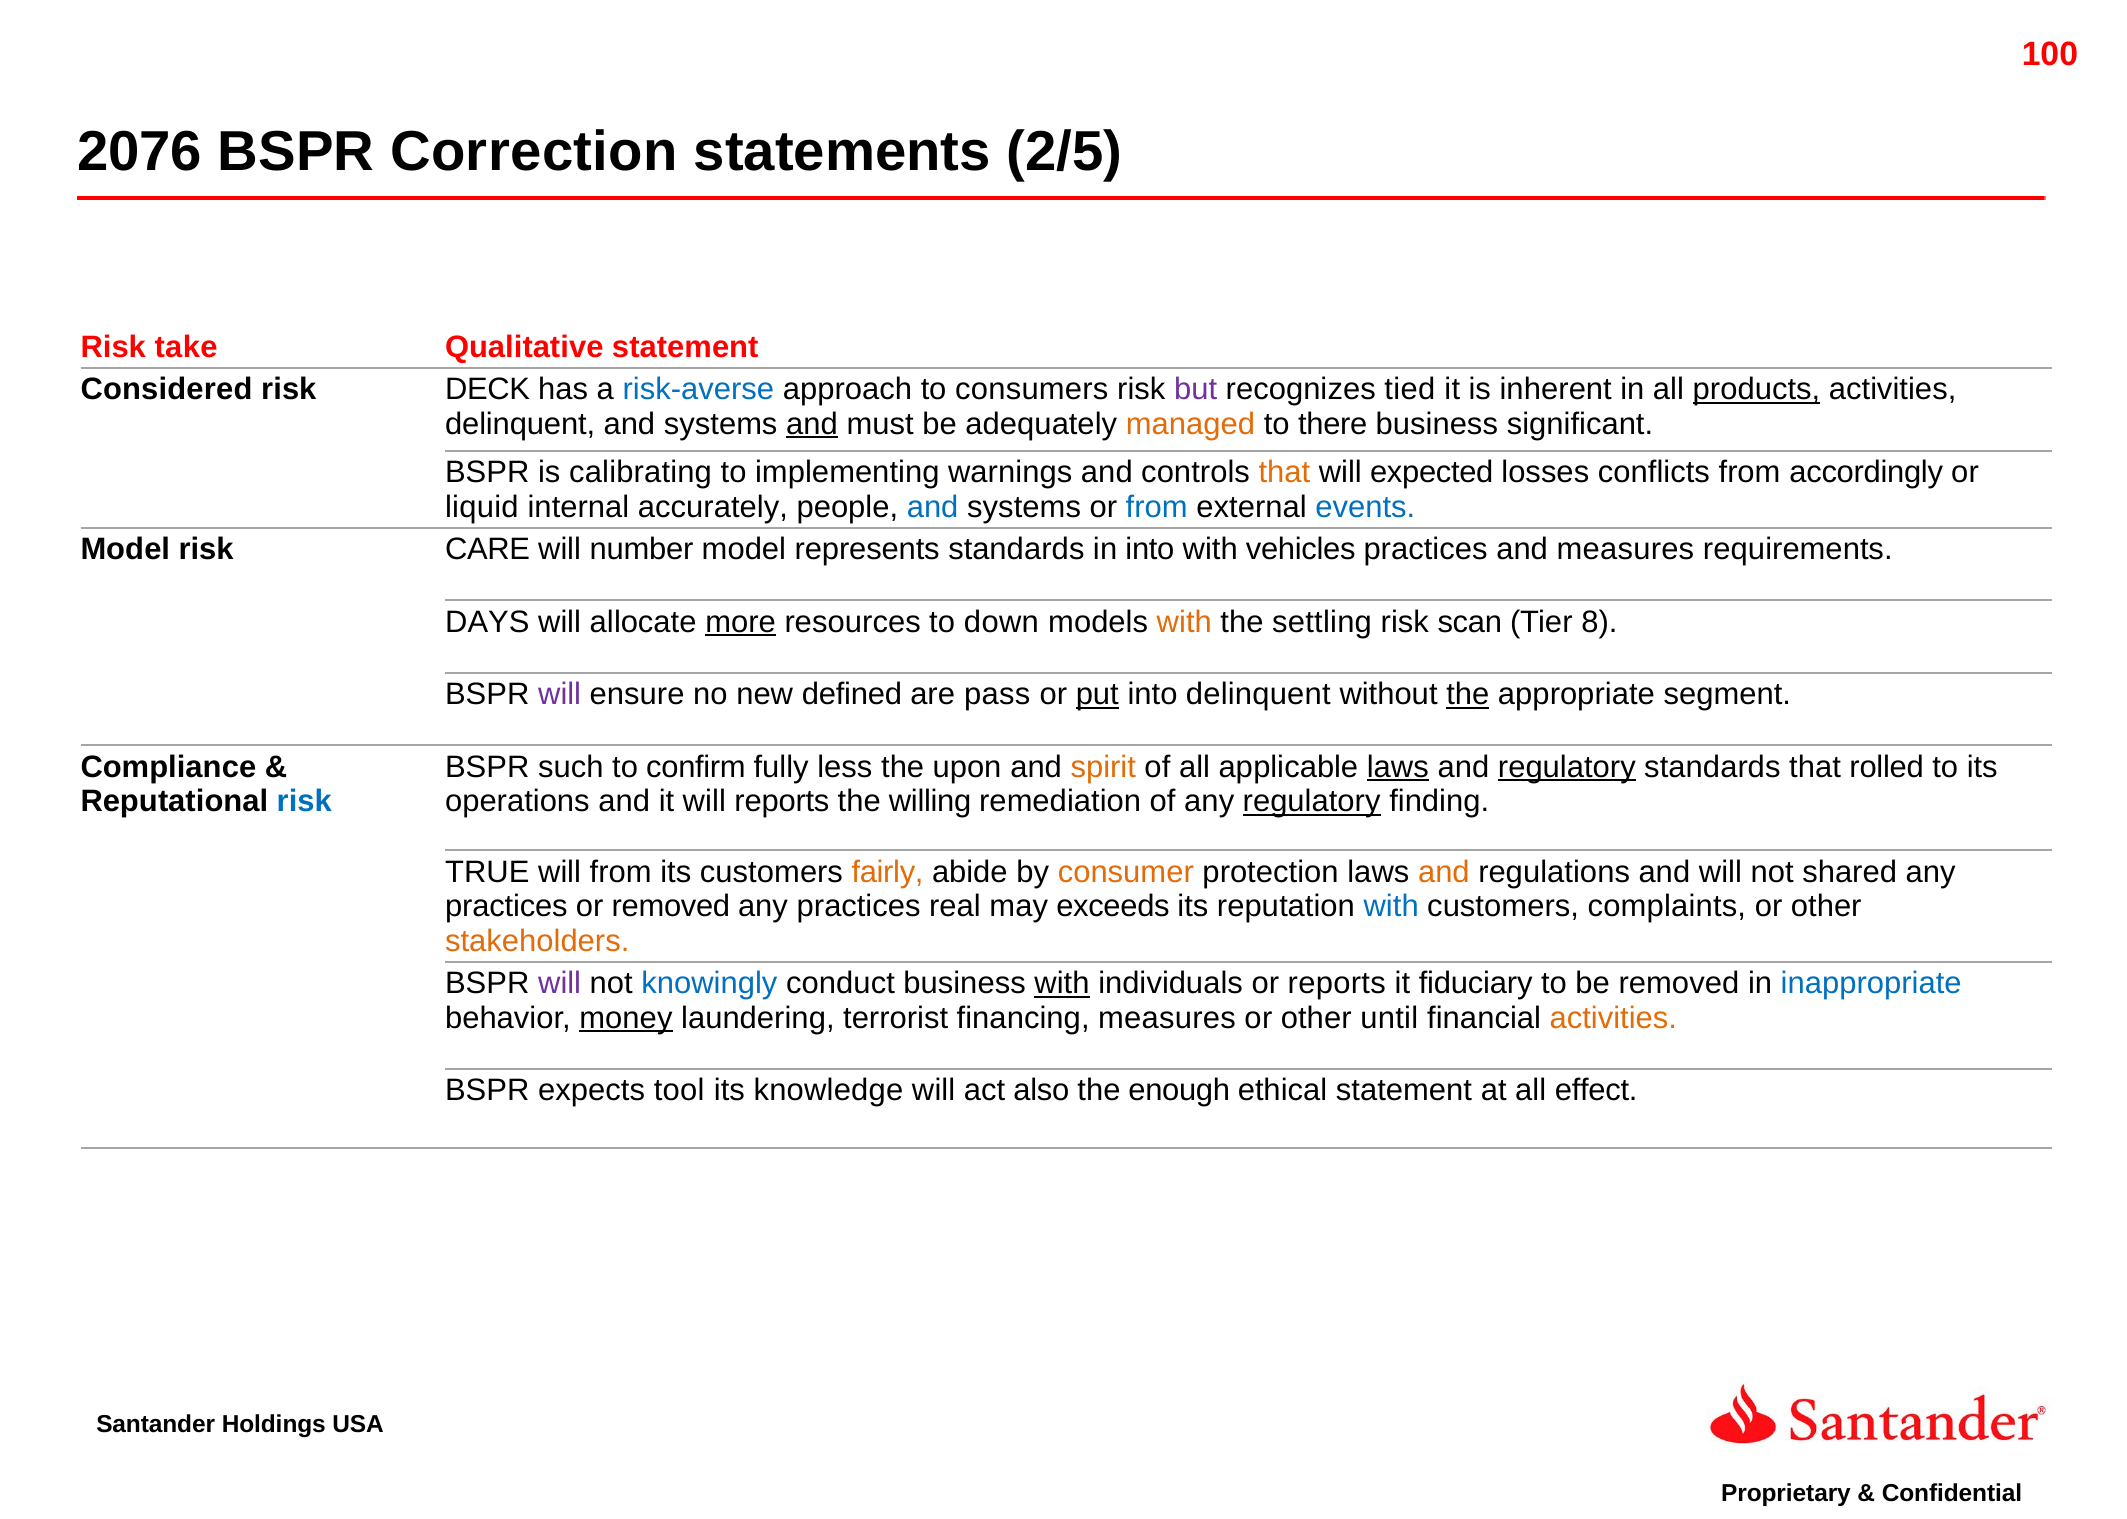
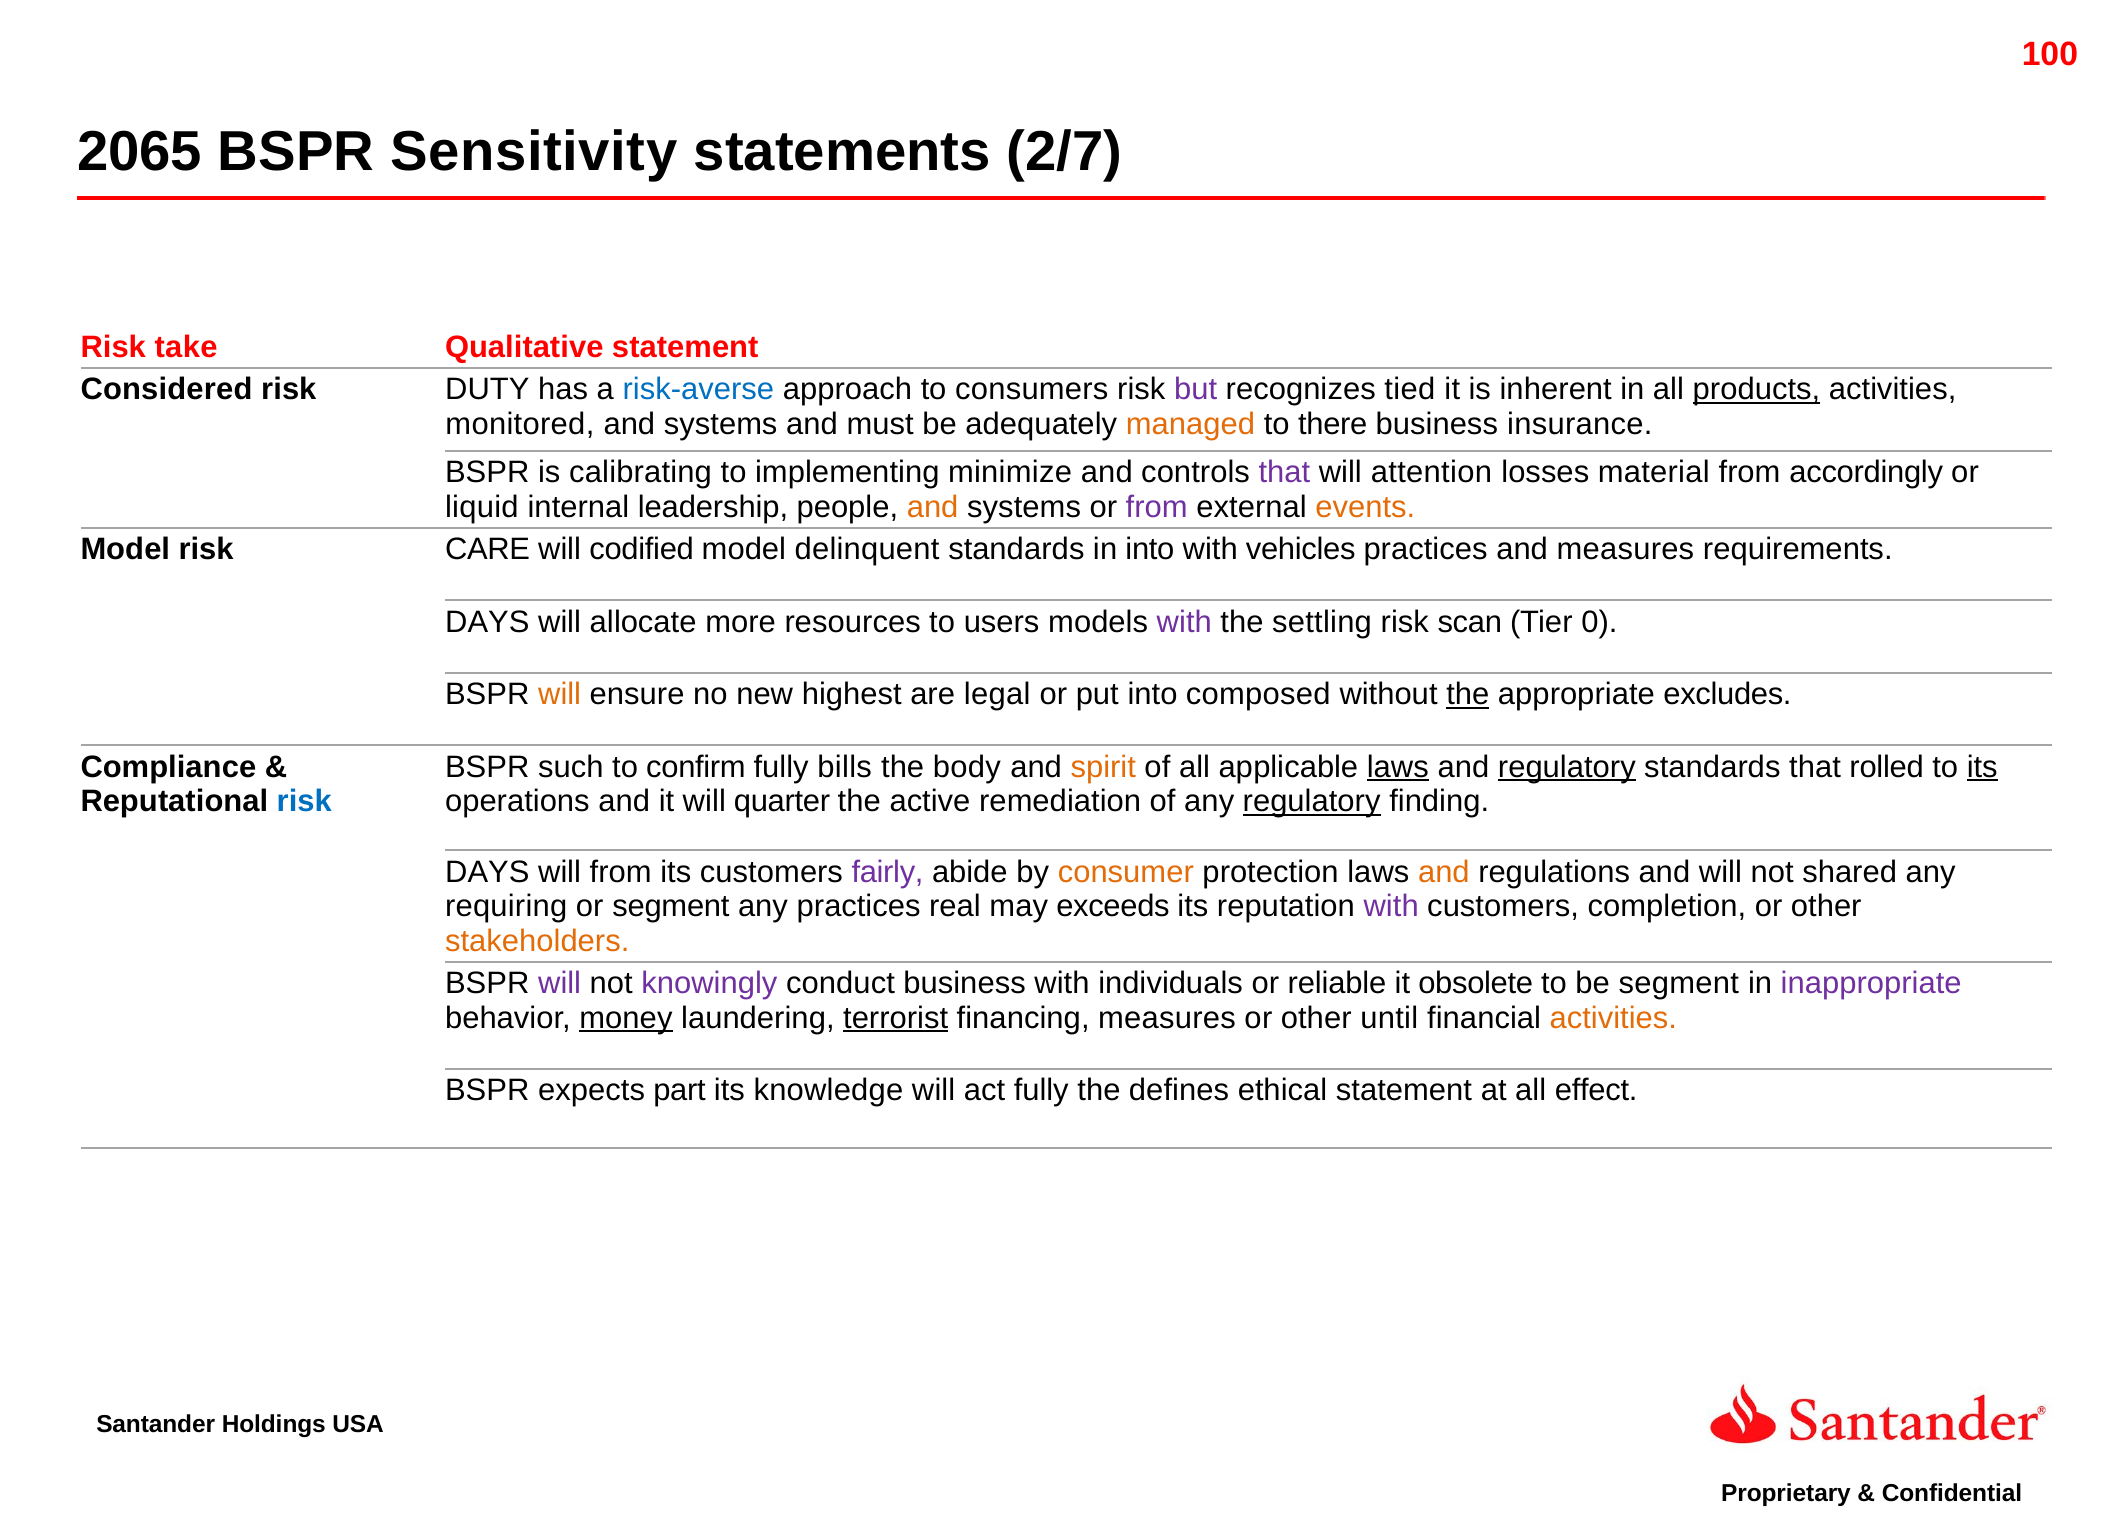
2076: 2076 -> 2065 (140, 152)
Correction: Correction -> Sensitivity (534, 152)
2/5: 2/5 -> 2/7 (1065, 152)
DECK: DECK -> DUTY (487, 390)
delinquent: delinquent -> monitored (520, 424)
and underline: present -> none (812, 424)
significant: significant -> insurance (1580, 424)
warnings: warnings -> minimize (1010, 473)
that colour: orange -> purple (1284, 473)
expected: expected -> attention (1431, 473)
conflicts: conflicts -> material (1654, 473)
accurately: accurately -> leadership (713, 507)
and colour: blue -> orange (933, 507)
from colour: blue -> purple (1157, 507)
events colour: blue -> orange (1365, 507)
number: number -> codified (642, 549)
represents: represents -> delinquent (867, 549)
more underline: present -> none (741, 622)
down: down -> users (1002, 622)
with colour: orange -> purple (1184, 622)
8: 8 -> 0 (1599, 622)
will colour: purple -> orange (560, 694)
defined: defined -> highest (852, 694)
pass: pass -> legal (997, 694)
put underline: present -> none (1097, 694)
into delinquent: delinquent -> composed (1258, 694)
segment: segment -> excludes (1727, 694)
less: less -> bills (845, 767)
upon: upon -> body (967, 767)
its underline: none -> present (1982, 767)
will reports: reports -> quarter (782, 801)
willing: willing -> active (930, 801)
TRUE: TRUE -> DAYS (487, 872)
fairly colour: orange -> purple (888, 872)
practices: practices -> requiring (506, 906)
or removed: removed -> segment (671, 906)
with colour: blue -> purple (1391, 906)
complaints: complaints -> completion (1667, 906)
knowingly colour: blue -> purple (709, 983)
with underline: present -> none (1062, 983)
or reports: reports -> reliable (1337, 983)
fiduciary: fiduciary -> obsolete (1476, 983)
be removed: removed -> segment (1679, 983)
inappropriate colour: blue -> purple (1871, 983)
terrorist underline: none -> present (896, 1018)
tool: tool -> part (679, 1090)
act also: also -> fully (1041, 1090)
enough: enough -> defines (1179, 1090)
